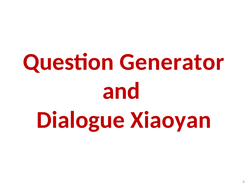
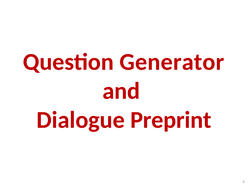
Xiaoyan: Xiaoyan -> Preprint (171, 120)
